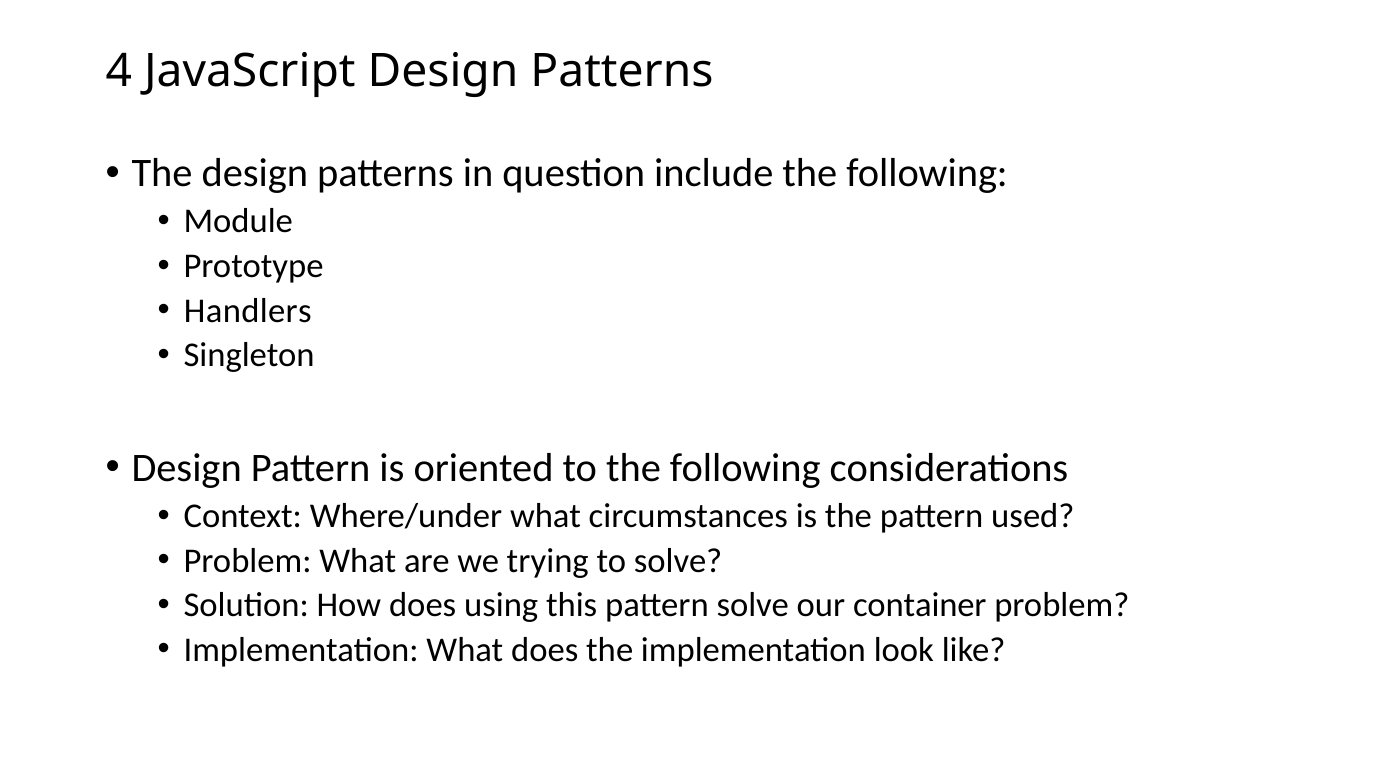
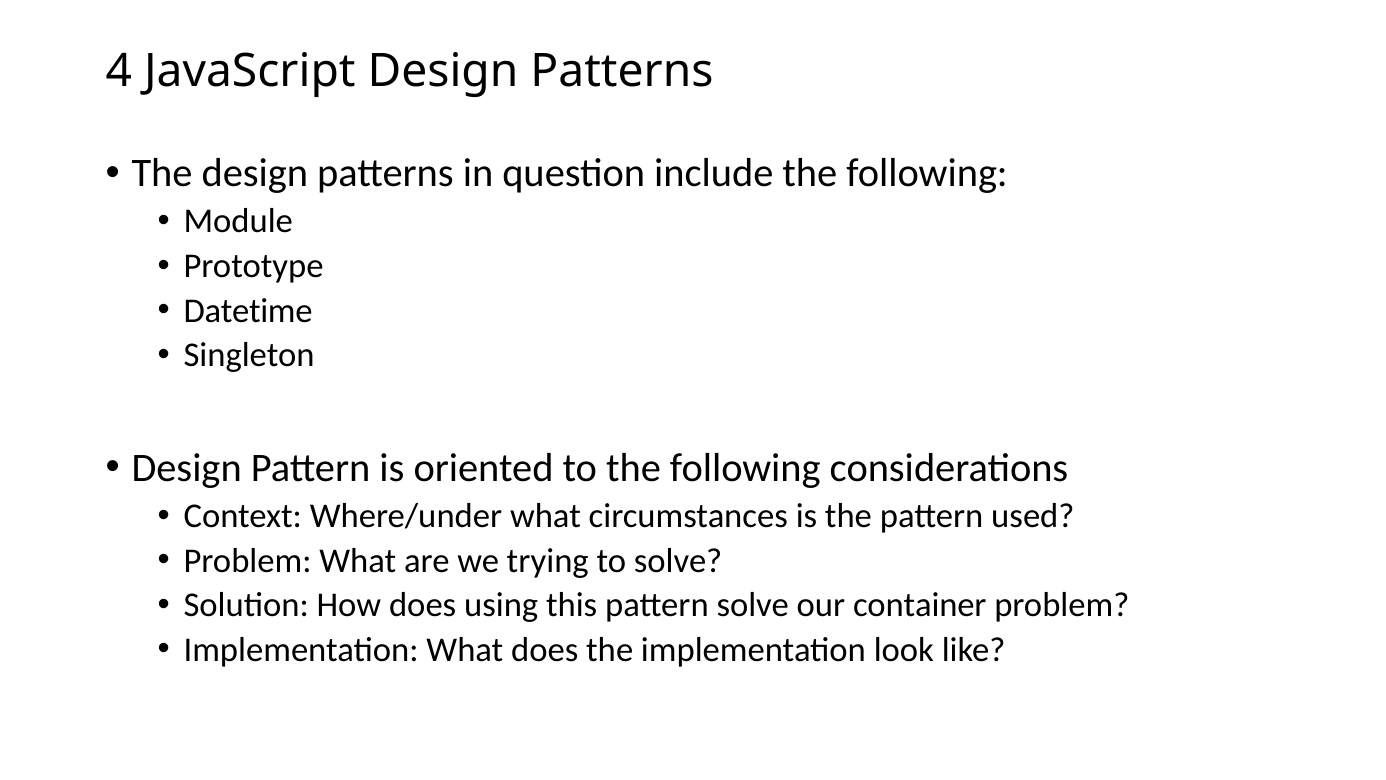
Handlers: Handlers -> Datetime (248, 311)
